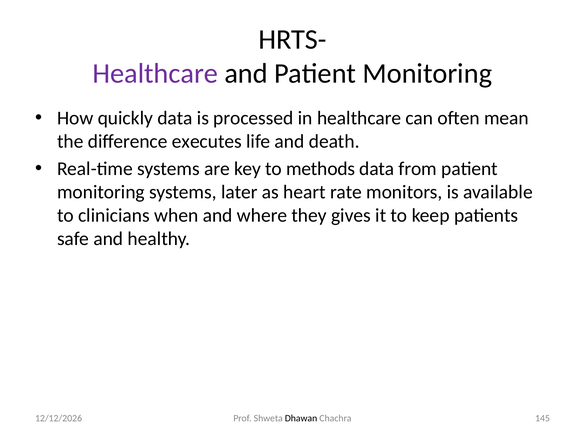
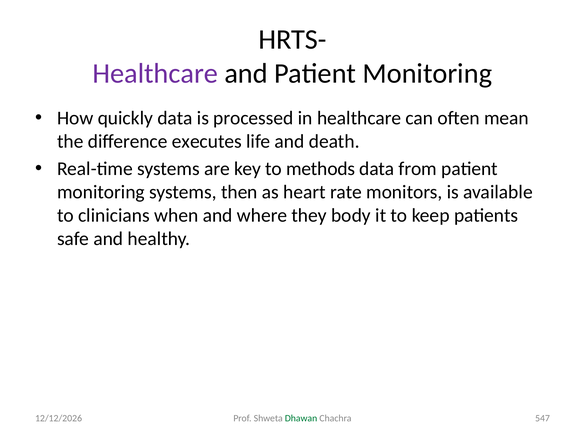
later: later -> then (239, 192)
gives: gives -> body (351, 216)
Dhawan colour: black -> green (301, 419)
145: 145 -> 547 (542, 419)
